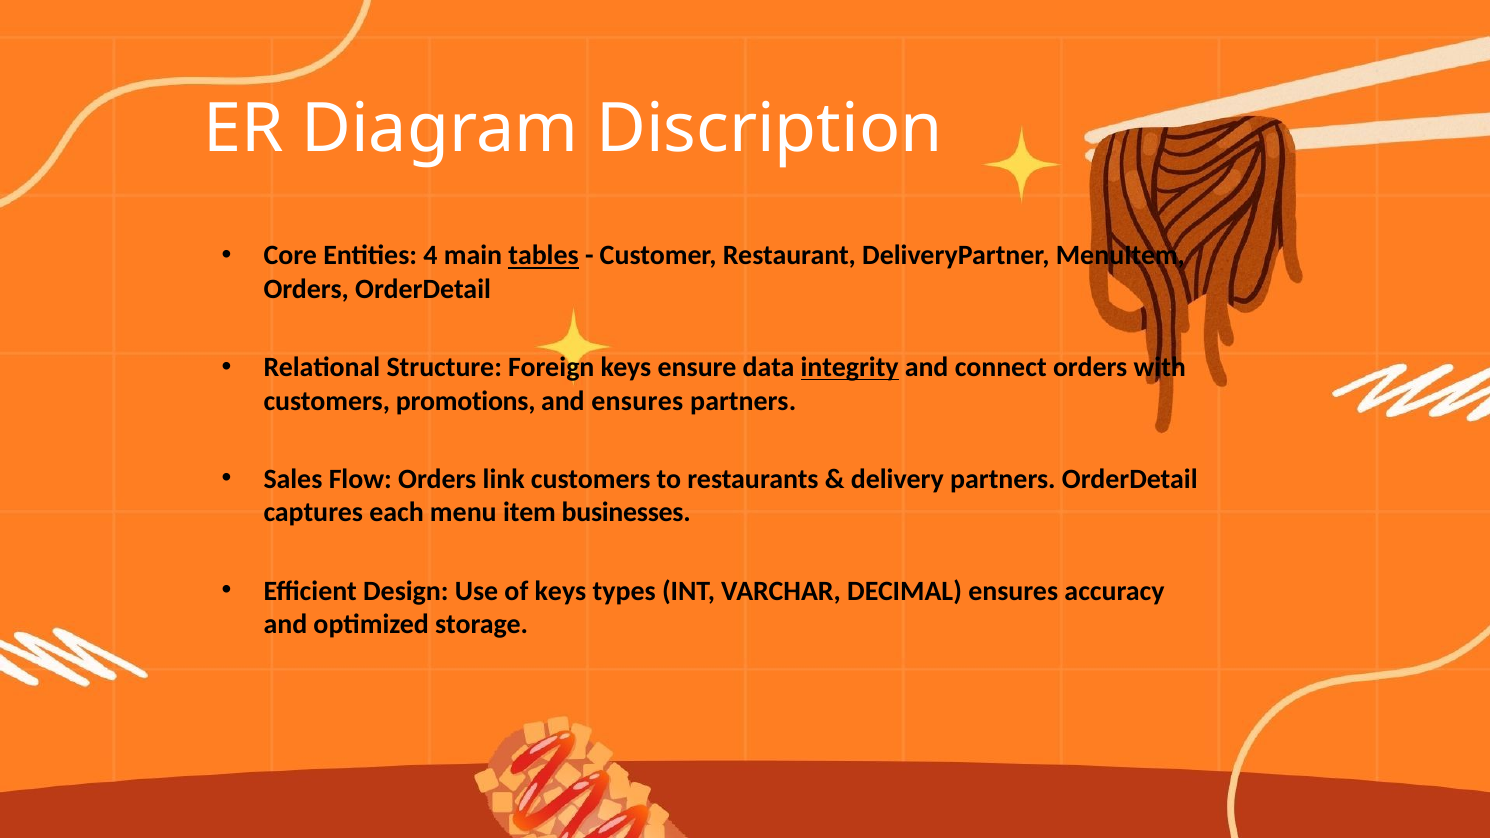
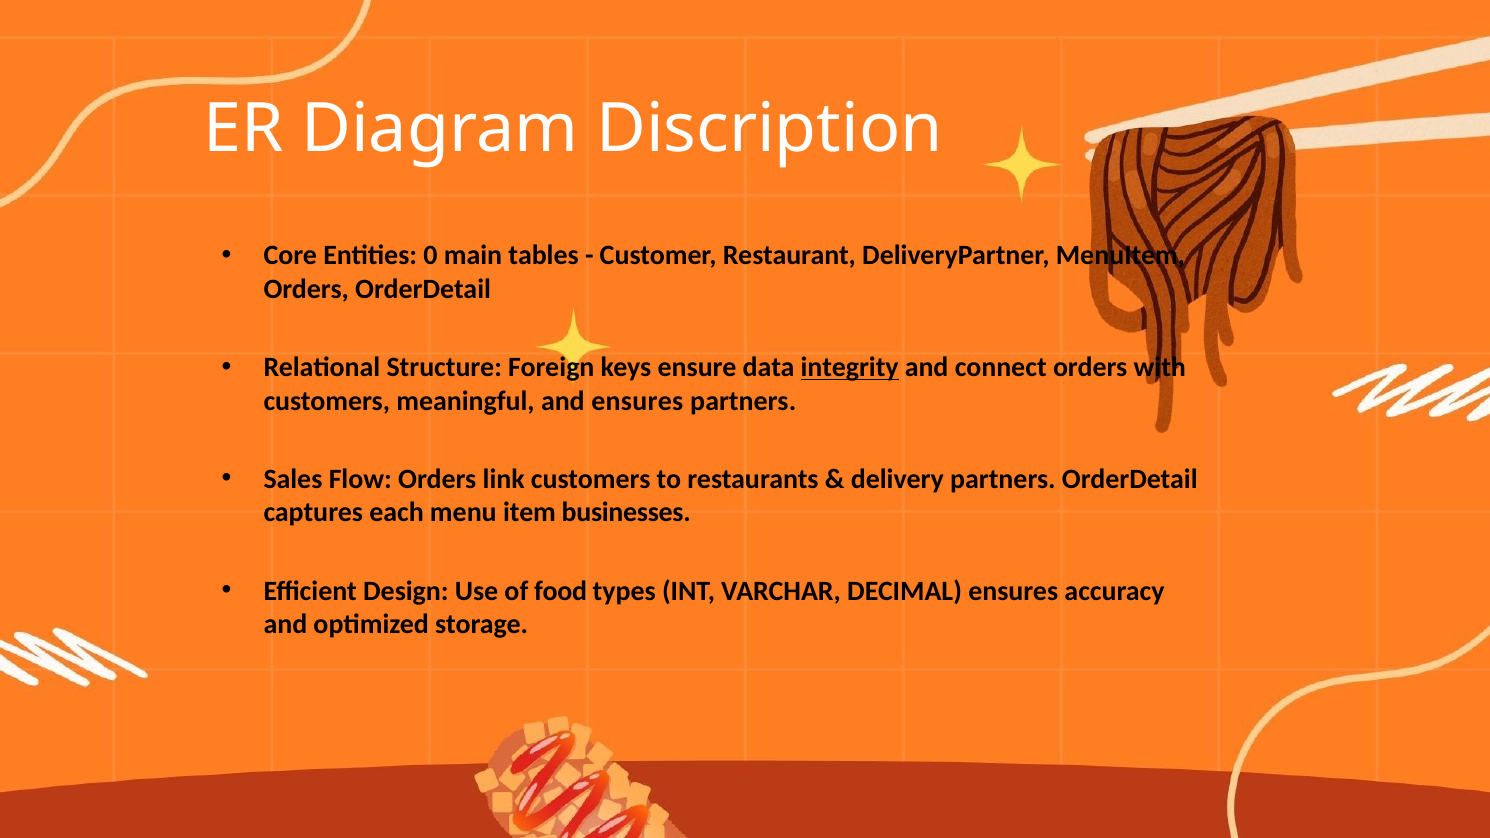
4: 4 -> 0 (430, 256)
tables underline: present -> none (544, 256)
promotions: promotions -> meaningful (466, 401)
of keys: keys -> food (561, 591)
